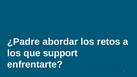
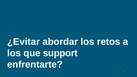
¿Padre: ¿Padre -> ¿Evitar (24, 42)
